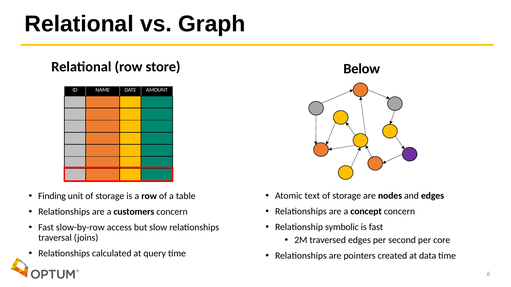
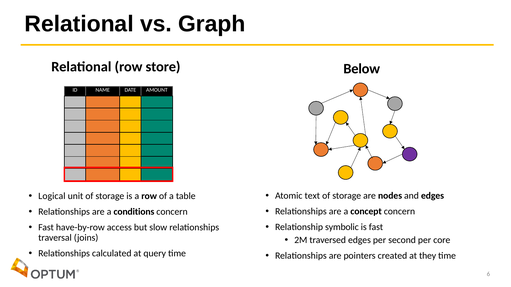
Finding: Finding -> Logical (52, 196)
customers: customers -> conditions (134, 212)
slow-by-row: slow-by-row -> have-by-row (80, 228)
data: data -> they (428, 256)
